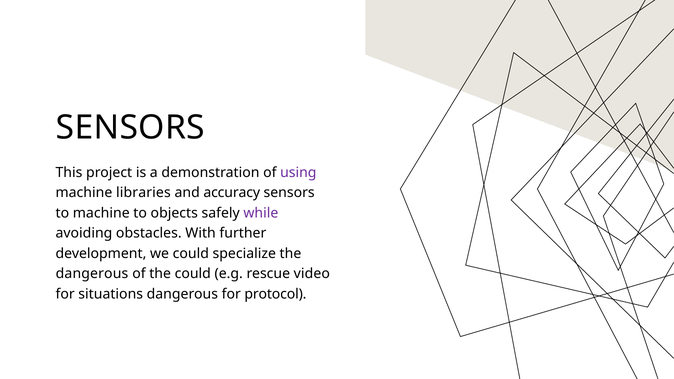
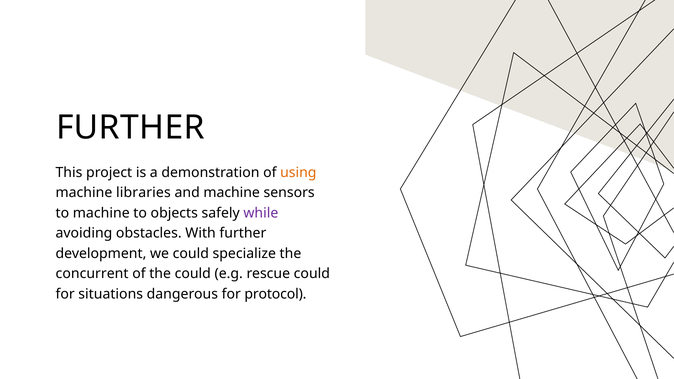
SENSORS: SENSORS -> FURTHER (130, 128)
using colour: purple -> orange (298, 173)
and accuracy: accuracy -> machine (232, 193)
dangerous: dangerous -> concurrent (92, 274)
rescue video: video -> could (312, 274)
